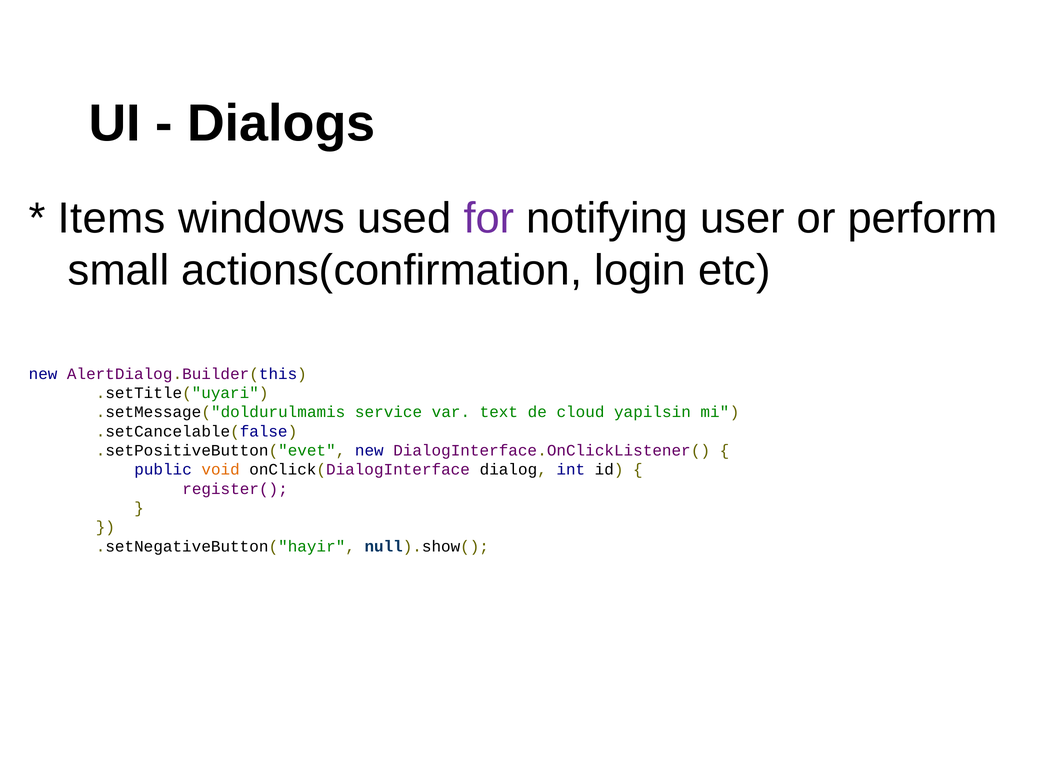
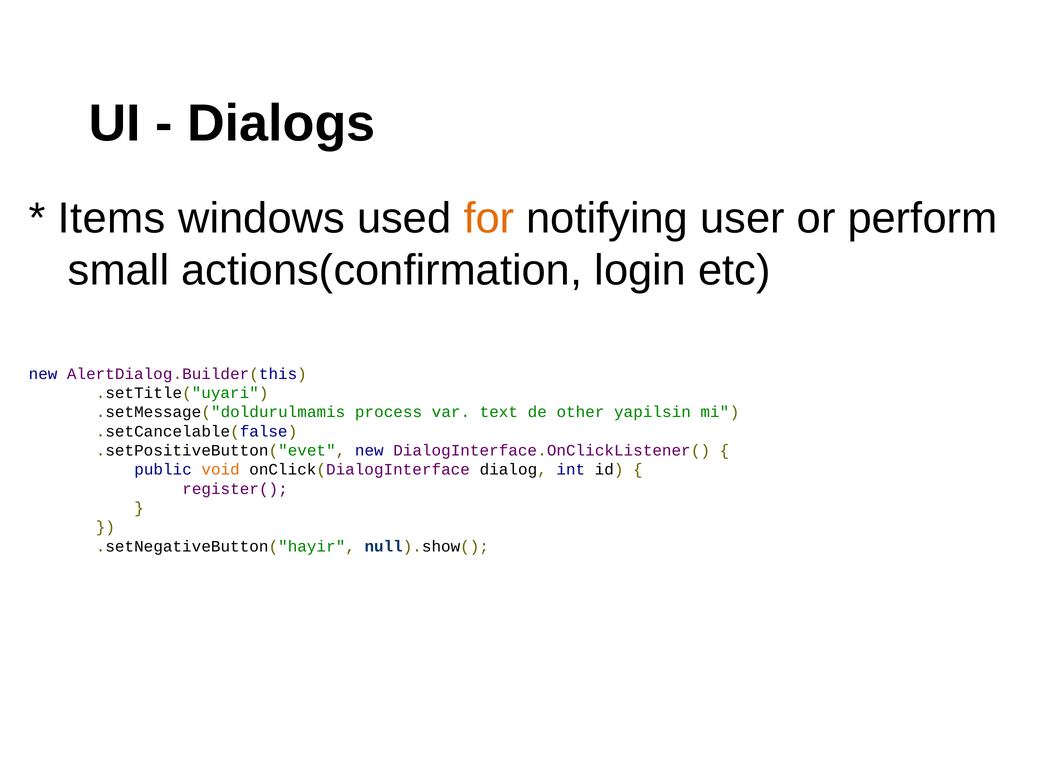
for colour: purple -> orange (489, 218)
service: service -> process (389, 412)
cloud: cloud -> other (580, 412)
